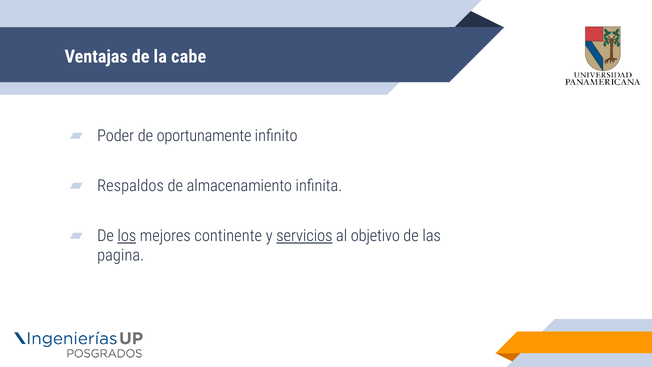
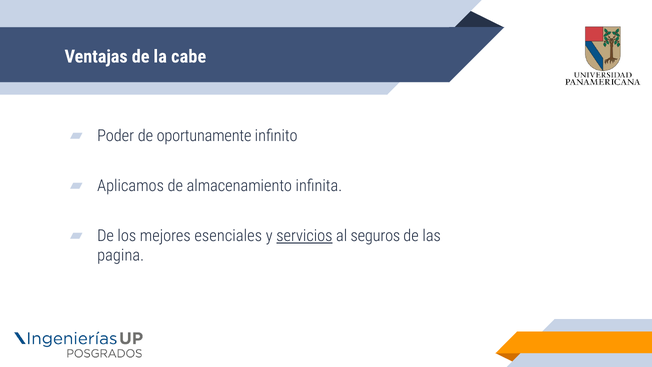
Respaldos: Respaldos -> Aplicamos (131, 186)
los underline: present -> none (127, 236)
continente: continente -> esenciales (228, 236)
objetivo: objetivo -> seguros (375, 236)
